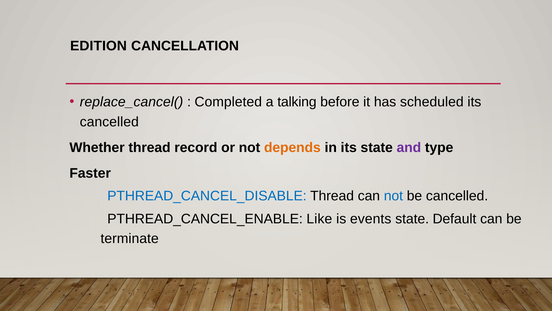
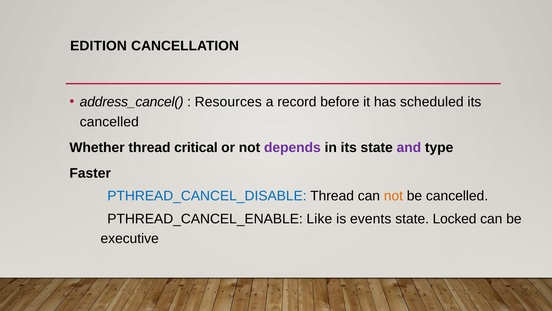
replace_cancel(: replace_cancel( -> address_cancel( (132, 102)
Completed: Completed -> Resources (228, 102)
talking: talking -> record (297, 102)
record: record -> critical (196, 147)
depends colour: orange -> purple (292, 147)
not colour: blue -> orange (393, 196)
Default: Default -> Locked (455, 218)
terminate: terminate -> executive (130, 238)
